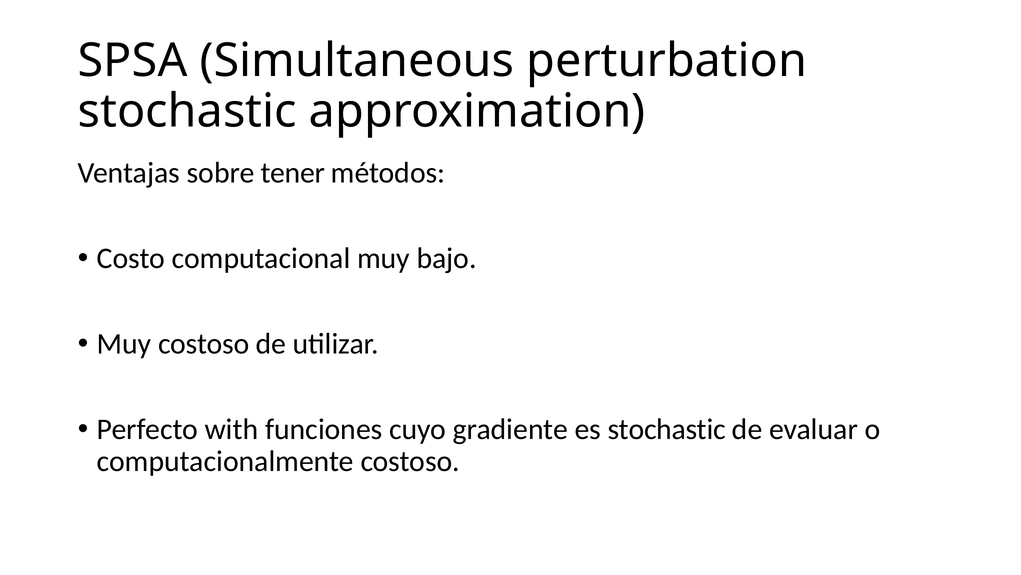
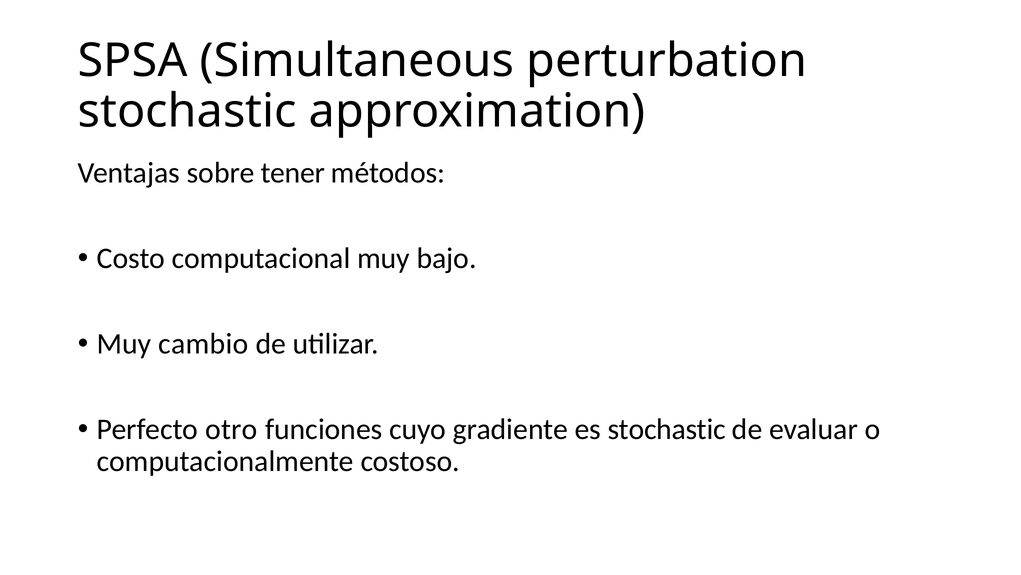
Muy costoso: costoso -> cambio (203, 343)
with: with -> otro (231, 429)
